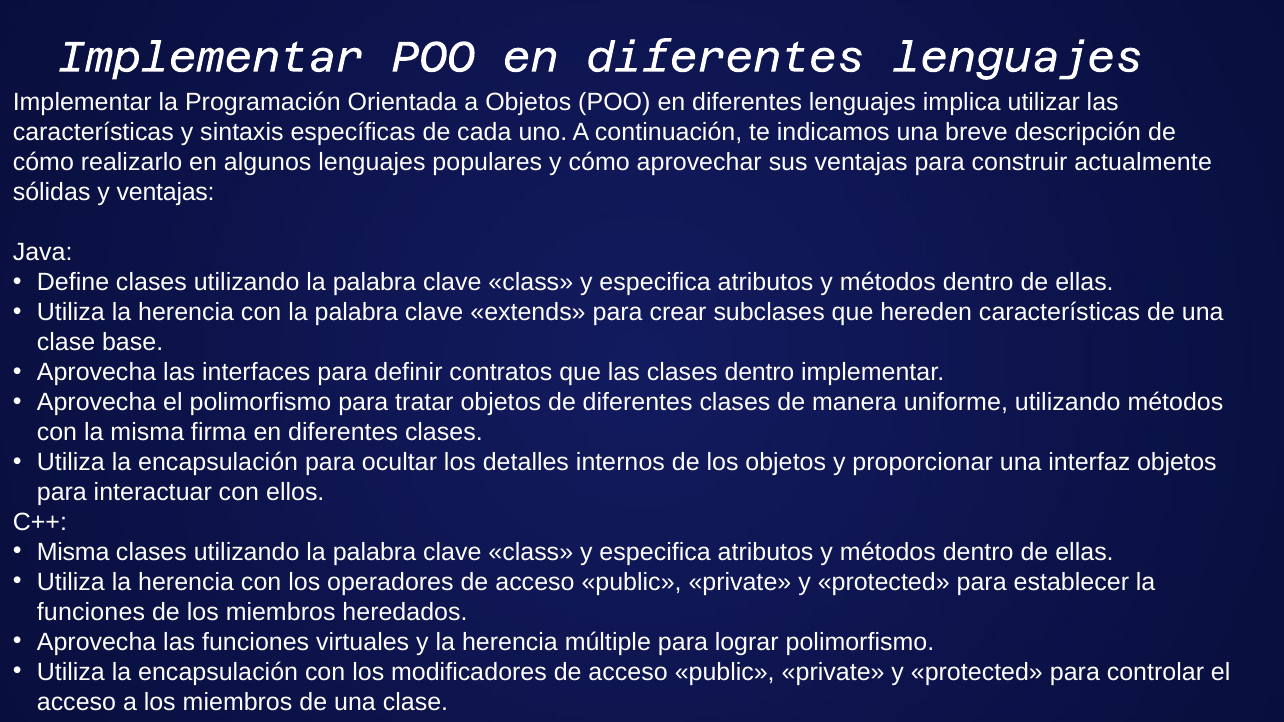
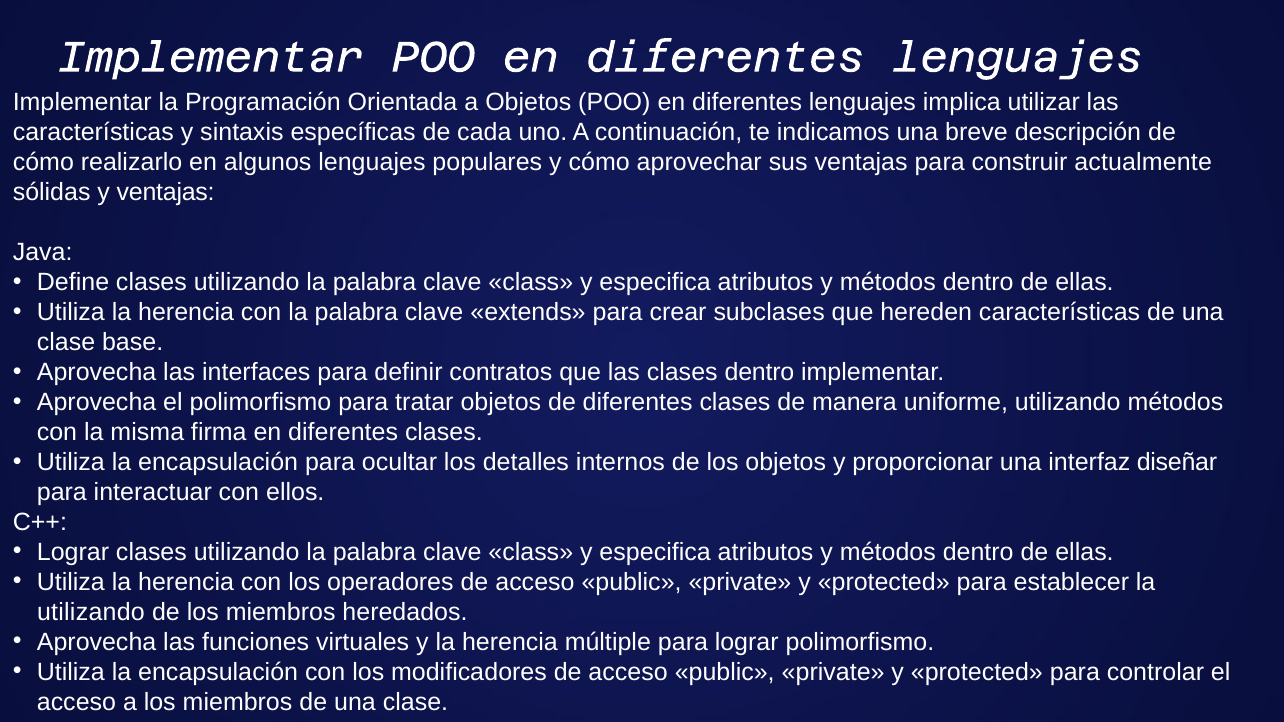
interfaz objetos: objetos -> diseñar (1177, 462)
Misma: Misma -> Lograr (73, 552)
funciones: funciones -> utilizando (91, 612)
